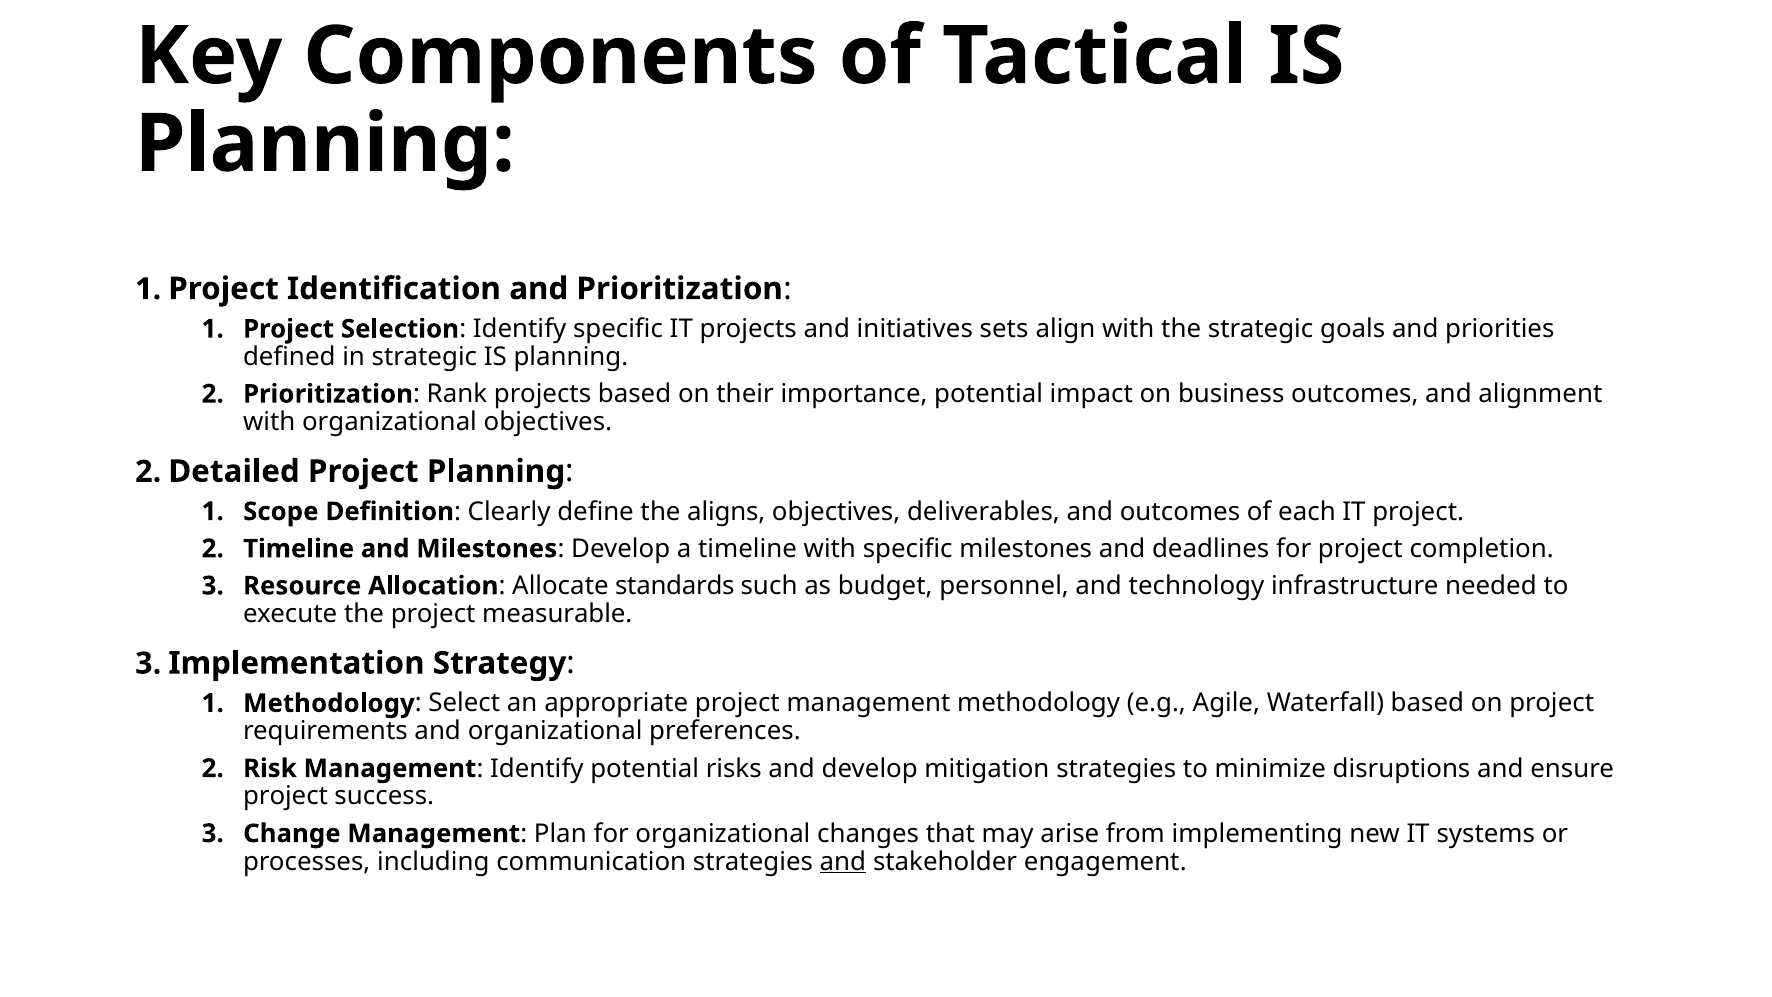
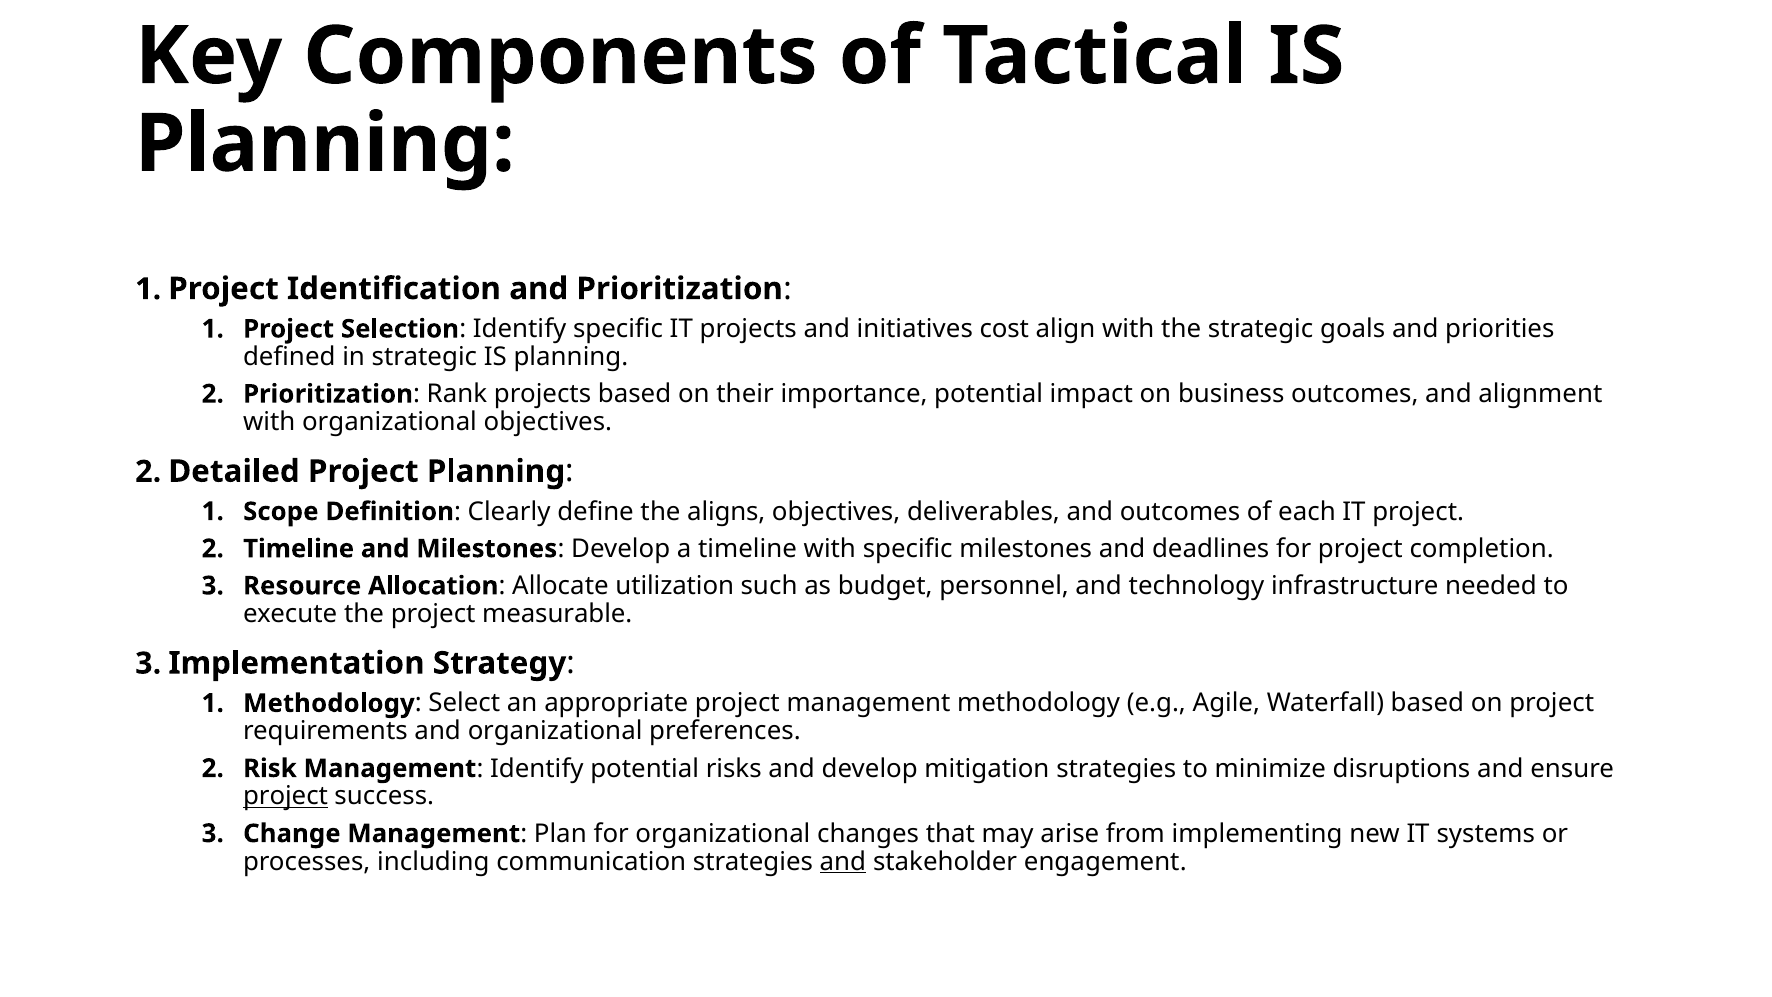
sets: sets -> cost (1004, 329)
standards: standards -> utilization (675, 586)
project underline: none -> present (286, 796)
